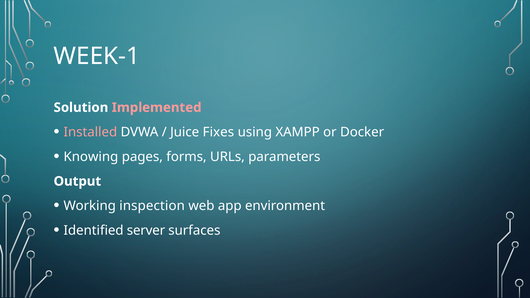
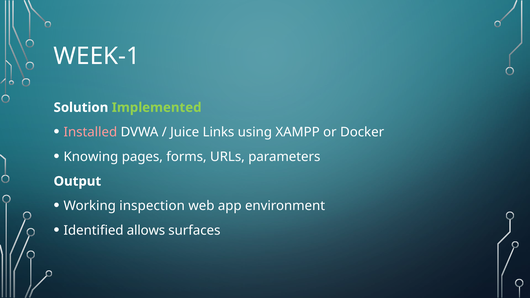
Implemented colour: pink -> light green (157, 108)
Fixes: Fixes -> Links (218, 132)
server: server -> allows (146, 231)
